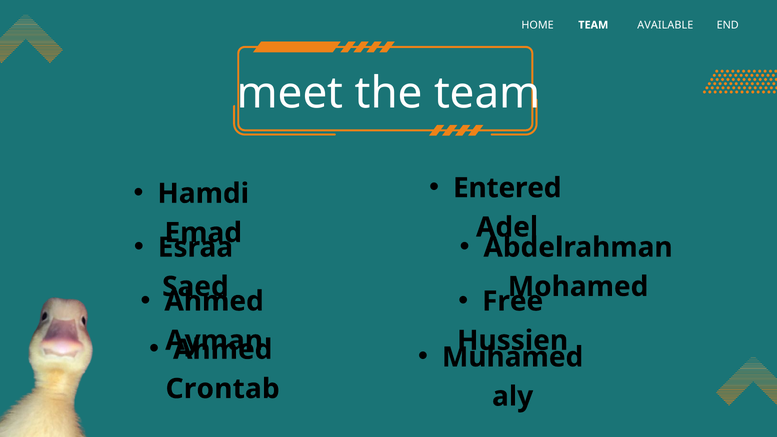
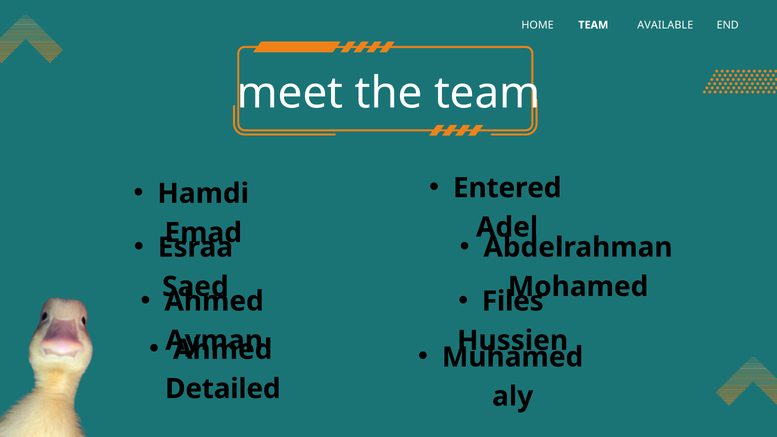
Free: Free -> Files (513, 301)
Crontab: Crontab -> Detailed (223, 389)
